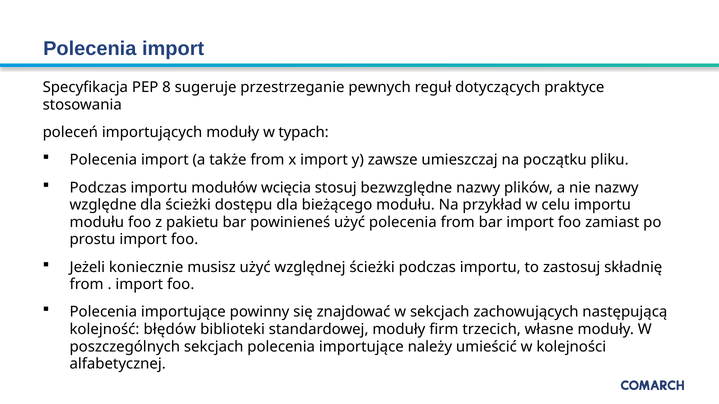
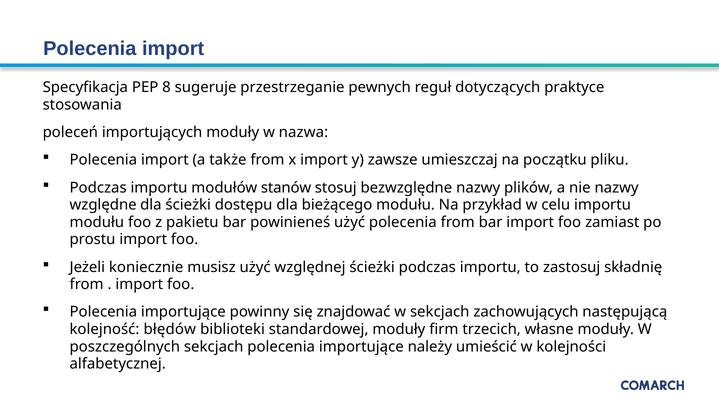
typach: typach -> nazwa (303, 132)
wcięcia: wcięcia -> stanów (286, 188)
